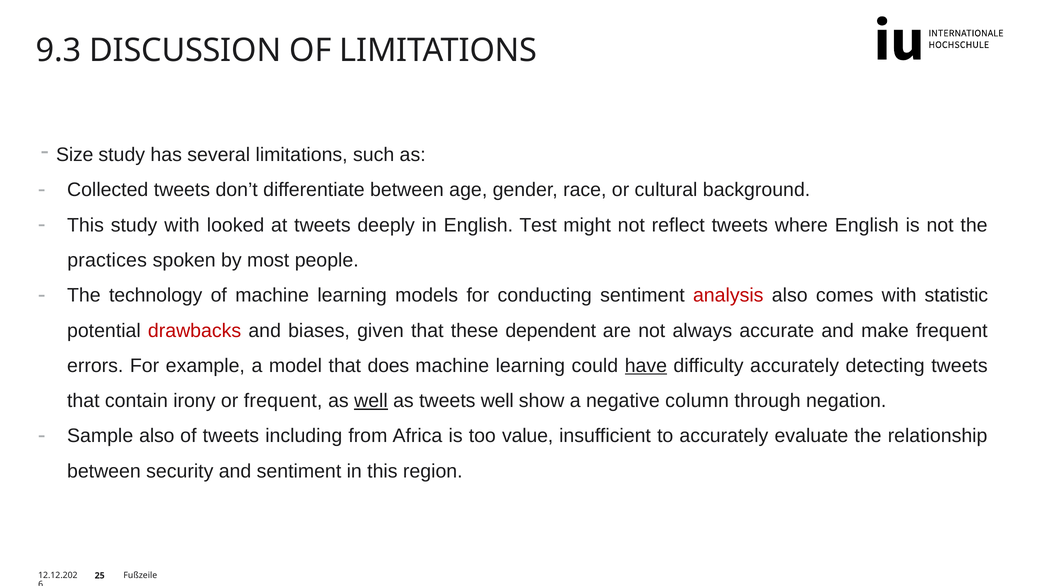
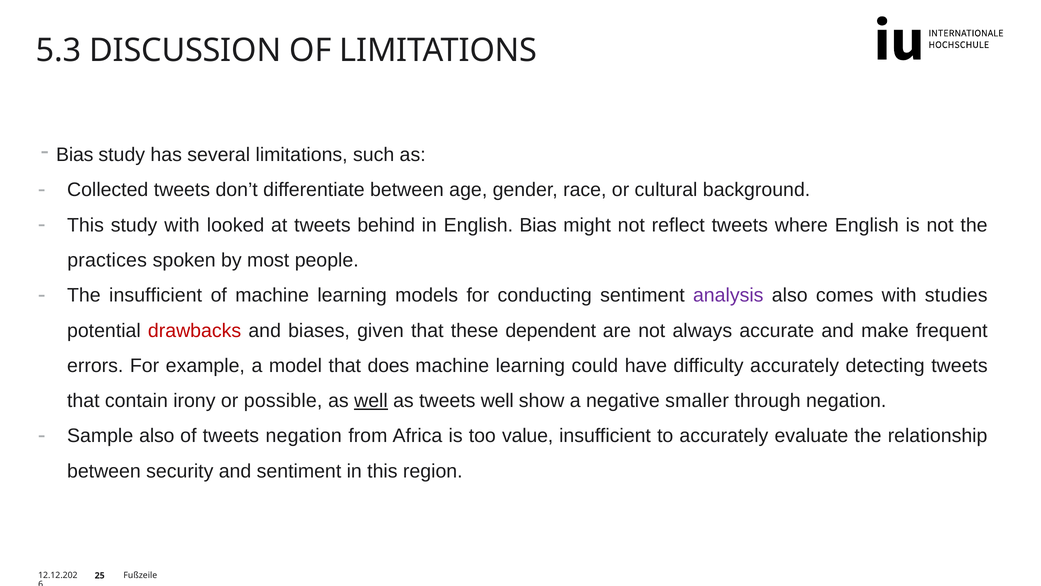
9.3: 9.3 -> 5.3 (59, 50)
Size: Size -> Bias (75, 155)
deeply: deeply -> behind (386, 225)
English Test: Test -> Bias (538, 225)
The technology: technology -> insufficient (156, 295)
analysis colour: red -> purple (728, 295)
statistic: statistic -> studies (956, 295)
have underline: present -> none (646, 365)
or frequent: frequent -> possible (283, 401)
column: column -> smaller (697, 401)
tweets including: including -> negation (304, 436)
